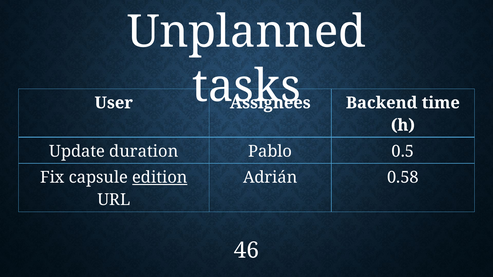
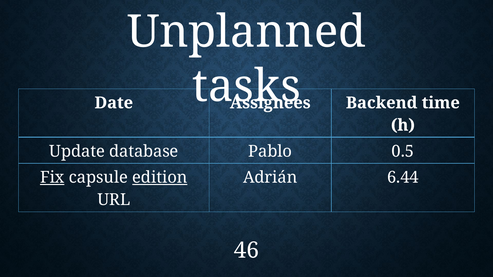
User: User -> Date (114, 103)
duration: duration -> database (144, 151)
Fix underline: none -> present (52, 178)
0.58: 0.58 -> 6.44 (403, 178)
